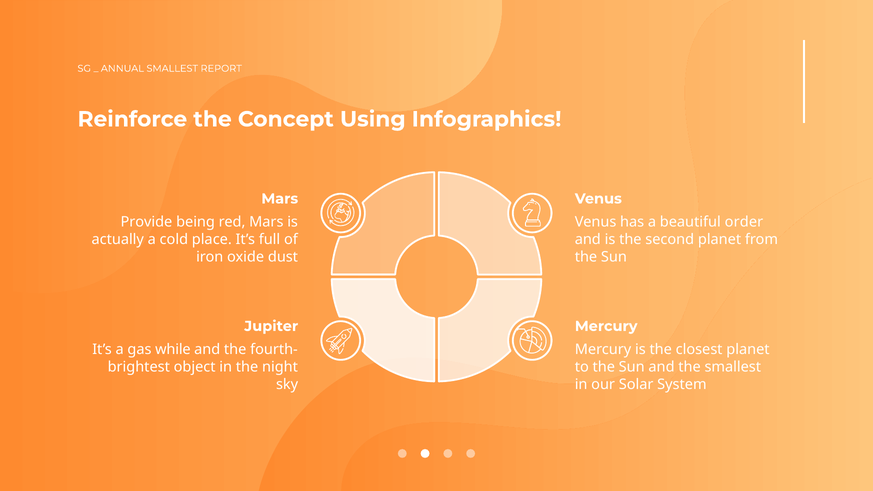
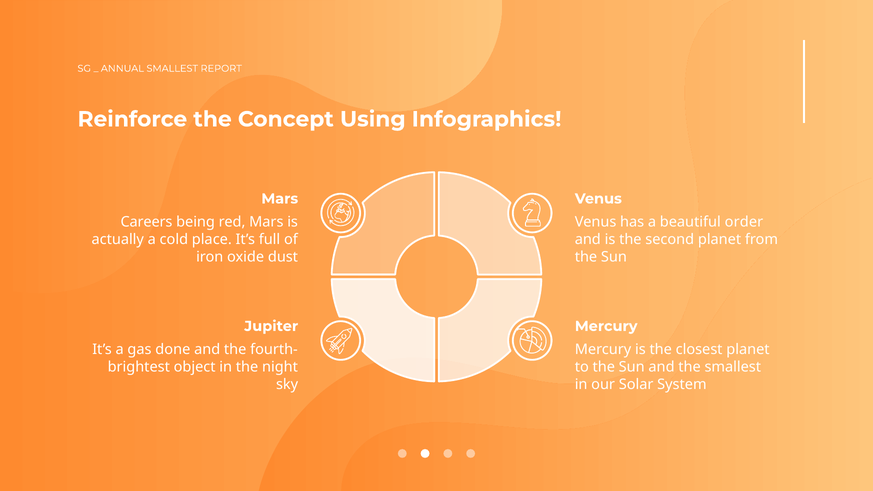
Provide: Provide -> Careers (146, 222)
while: while -> done (173, 350)
